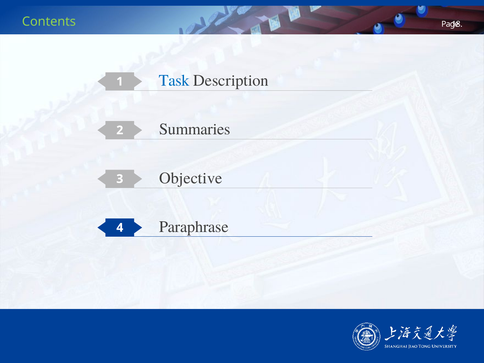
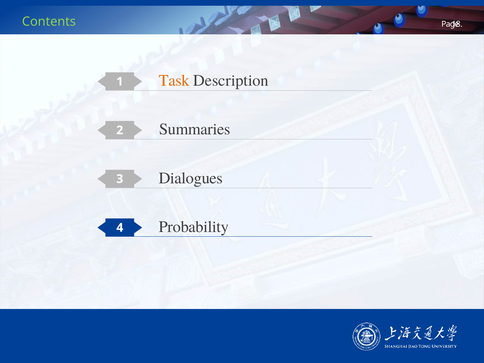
Task colour: blue -> orange (174, 81)
Objective: Objective -> Dialogues (191, 178)
Paraphrase: Paraphrase -> Probability (194, 227)
